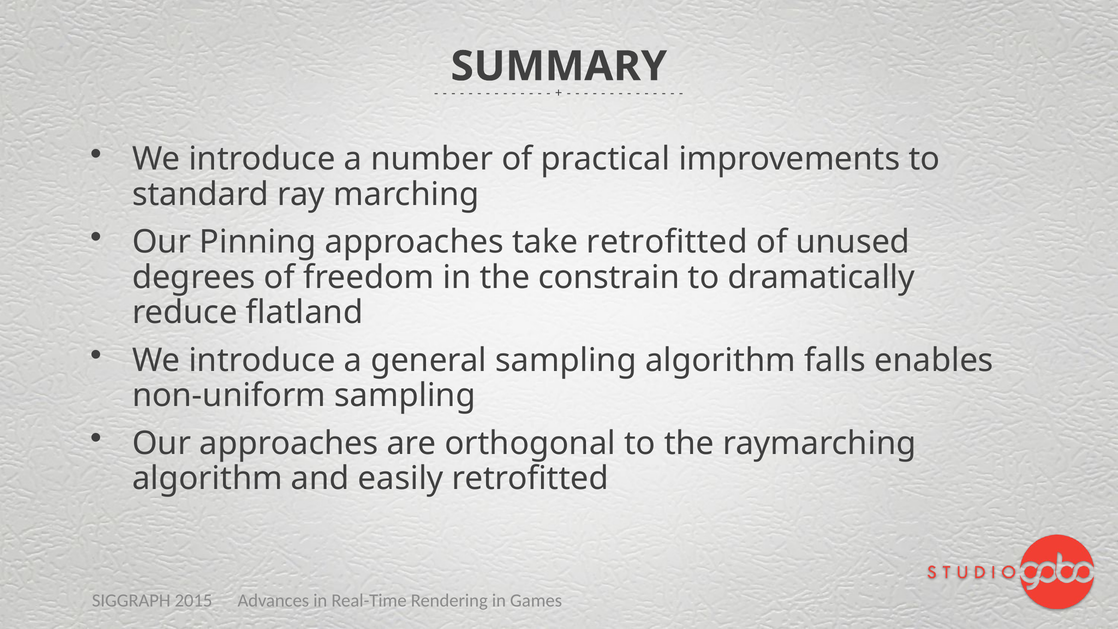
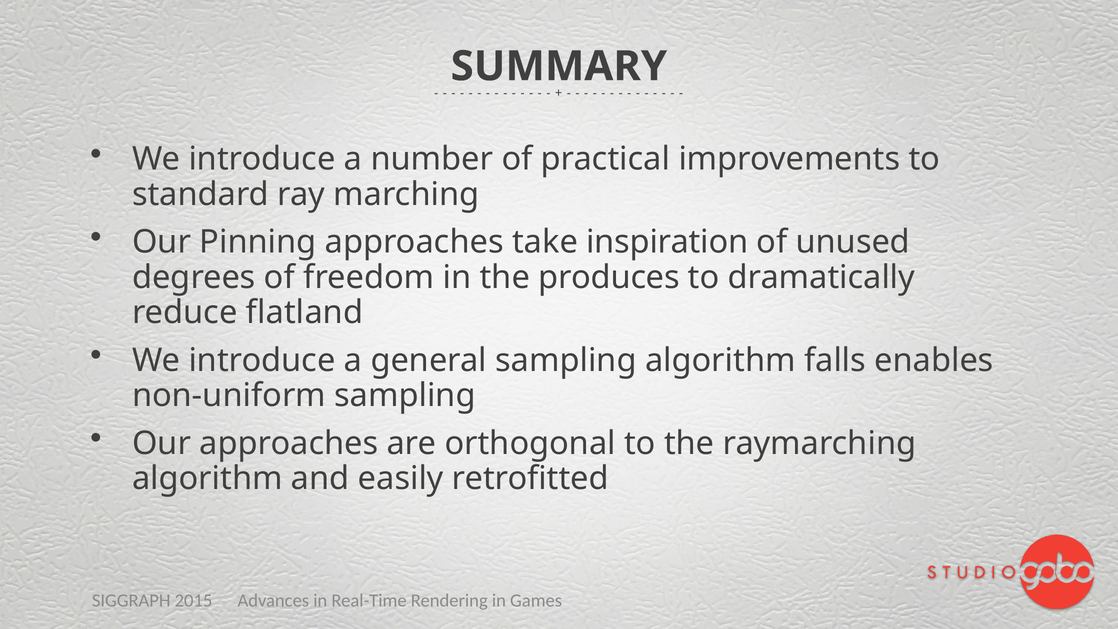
take retrofitted: retrofitted -> inspiration (667, 242)
constrain: constrain -> produces (609, 277)
